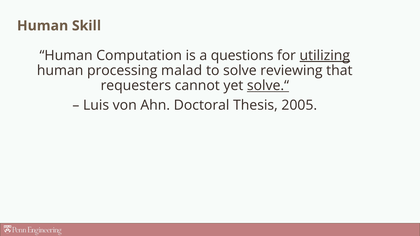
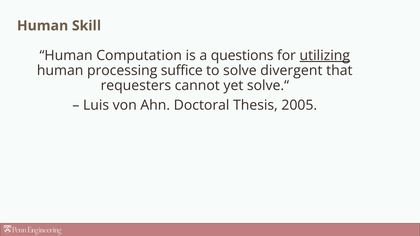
malad: malad -> suffice (182, 71)
reviewing: reviewing -> divergent (291, 71)
solve.“ underline: present -> none (268, 86)
